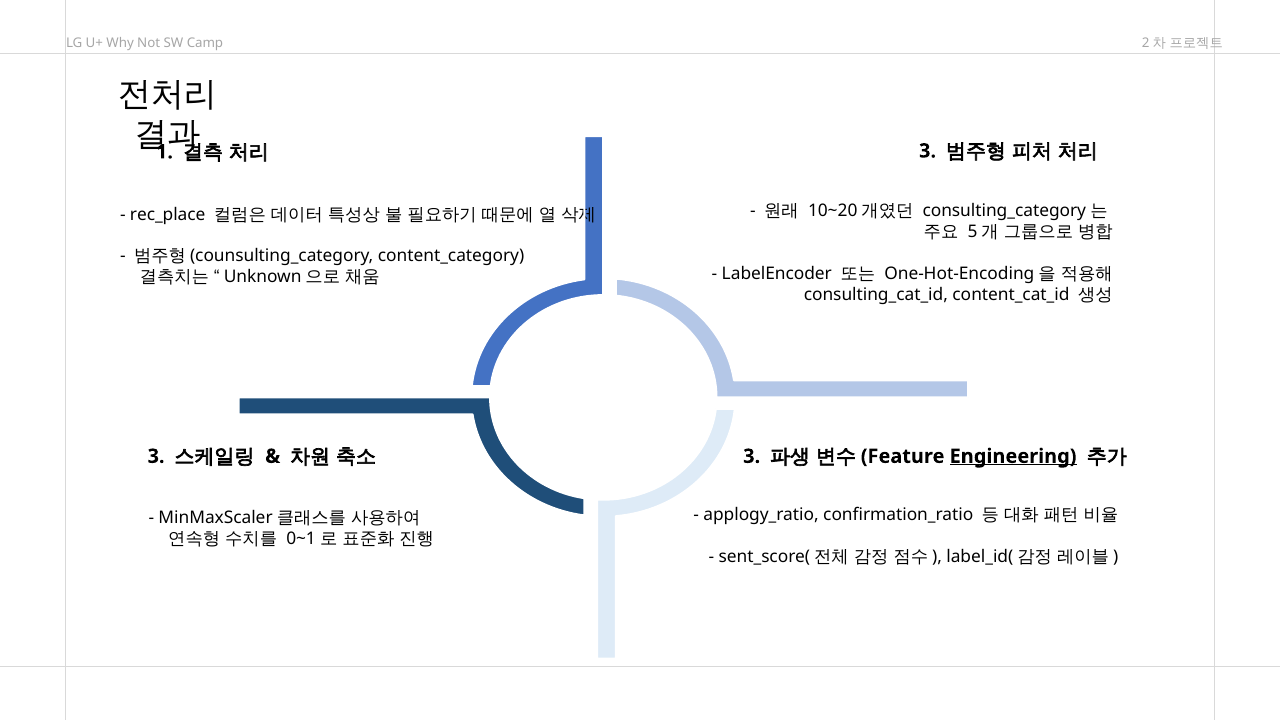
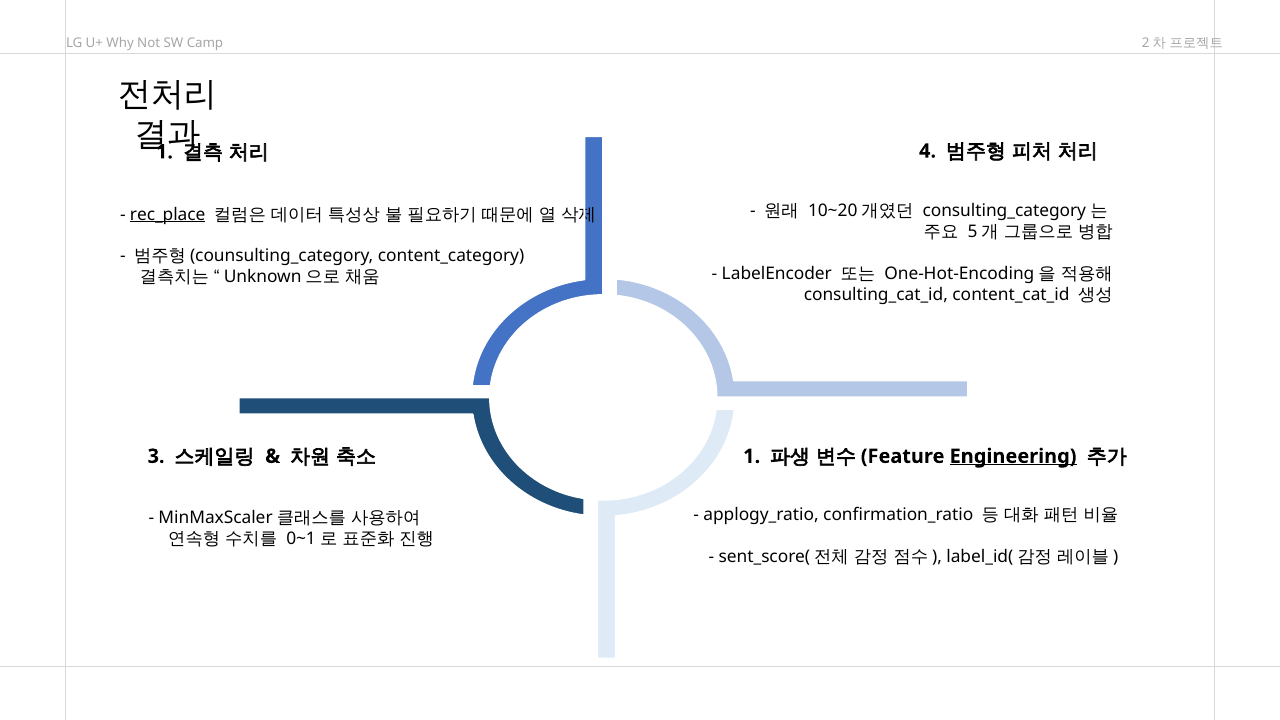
3: 3 -> 4 (928, 151)
rec_place underline: none -> present (168, 214)
3: 3 -> 1 (752, 456)
